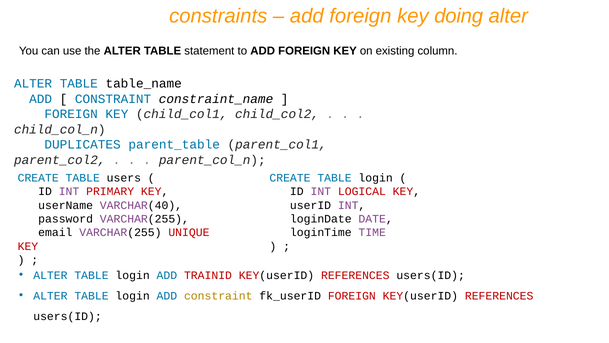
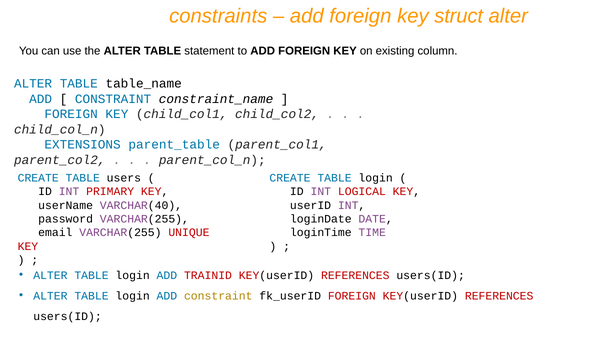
doing: doing -> struct (459, 16)
DUPLICATES: DUPLICATES -> EXTENSIONS (83, 144)
